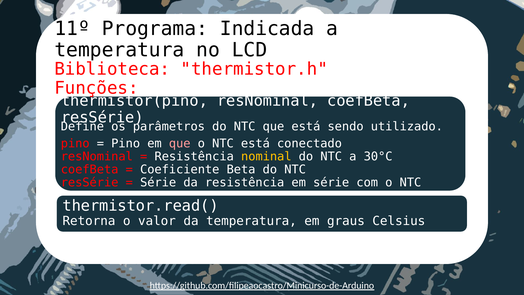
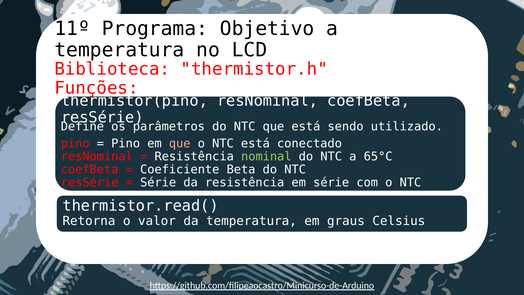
Indicada: Indicada -> Objetivo (267, 29)
nominal colour: yellow -> light green (266, 156)
30°C: 30°C -> 65°C (378, 156)
